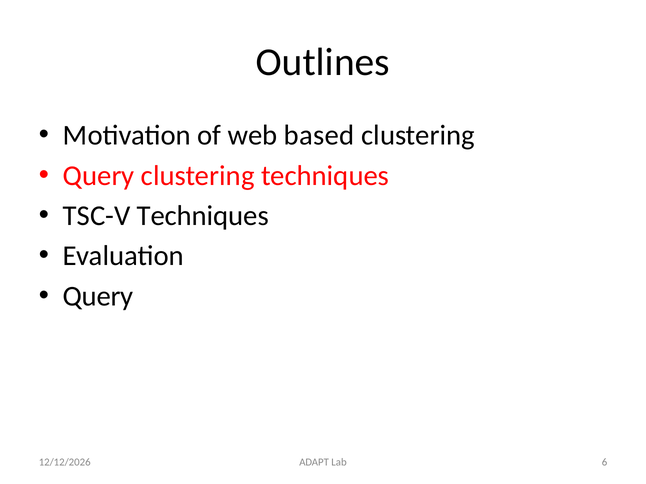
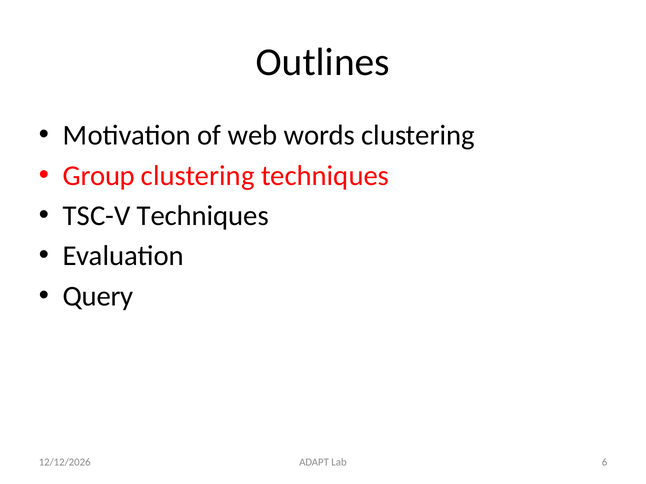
based: based -> words (319, 136)
Query: Query -> Group (99, 176)
